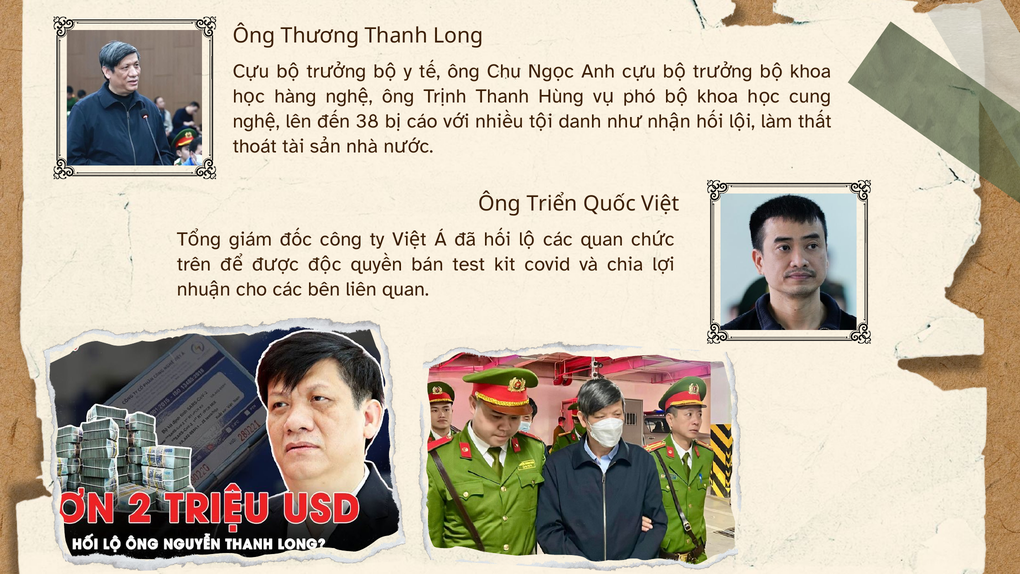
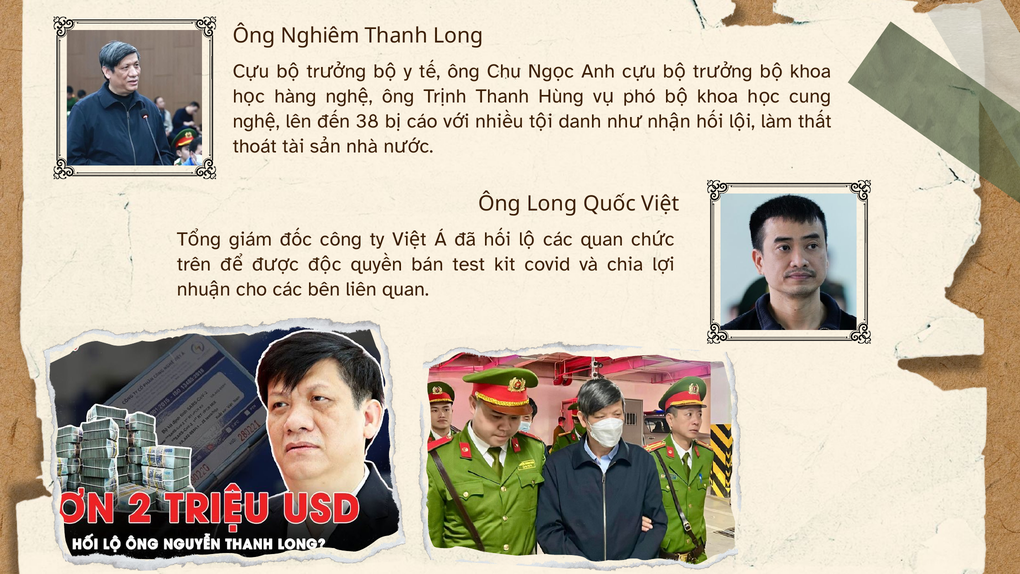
Thương: Thương -> Nghiêm (320, 36)
Ông Triển: Triển -> Long (552, 204)
